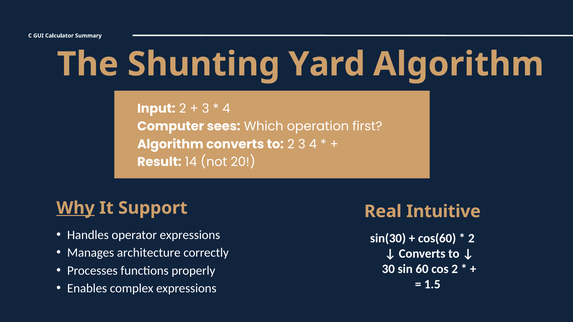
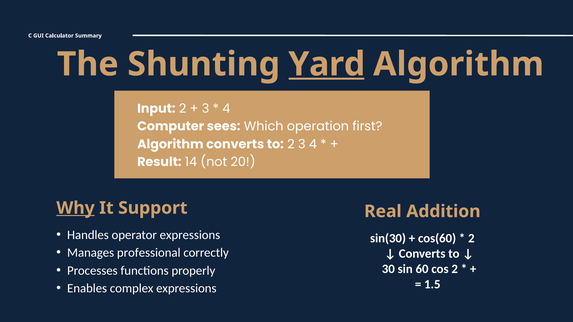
Yard underline: none -> present (327, 64)
Intuitive: Intuitive -> Addition (443, 212)
architecture: architecture -> professional (149, 253)
